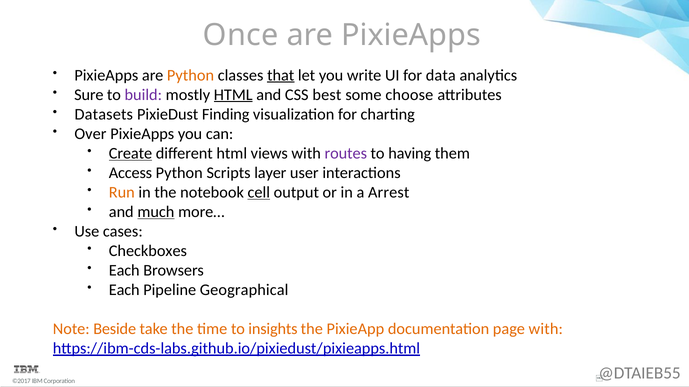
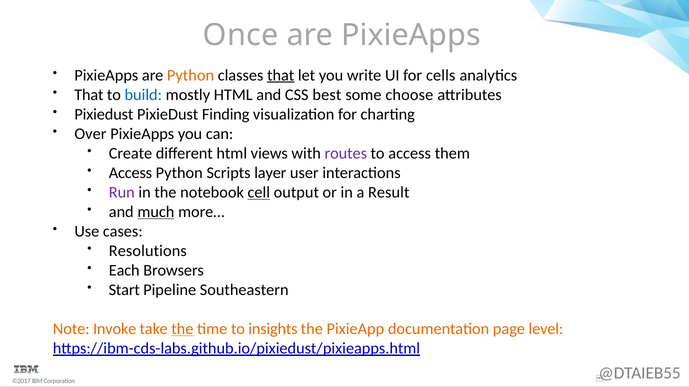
data: data -> cells (441, 75)
Sure: Sure -> That (89, 95)
build colour: purple -> blue (143, 95)
HTML underline: present -> none (233, 95)
Datasets: Datasets -> Pixiedust (104, 114)
Create underline: present -> none (130, 153)
to having: having -> access (410, 153)
Run colour: orange -> purple (122, 193)
Arrest: Arrest -> Result (389, 193)
Checkboxes: Checkboxes -> Resolutions (148, 251)
Each: Each -> Start (124, 290)
Geographical: Geographical -> Southeastern (244, 290)
Beside: Beside -> Invoke (115, 329)
the underline: none -> present (182, 329)
page with: with -> level (546, 329)
